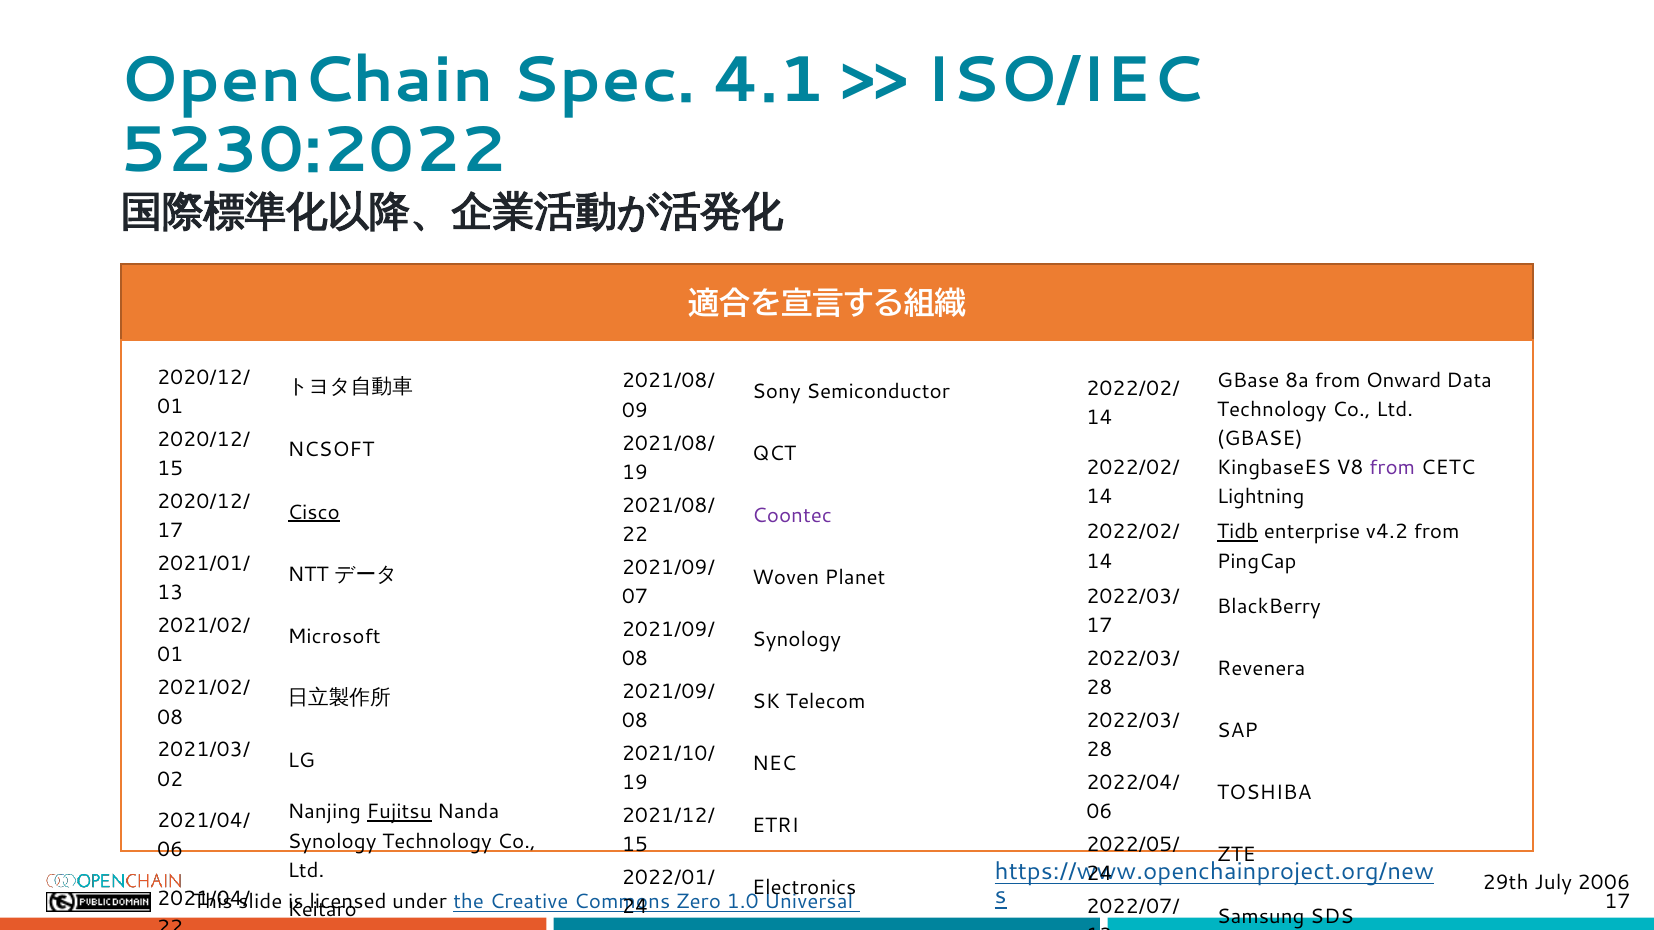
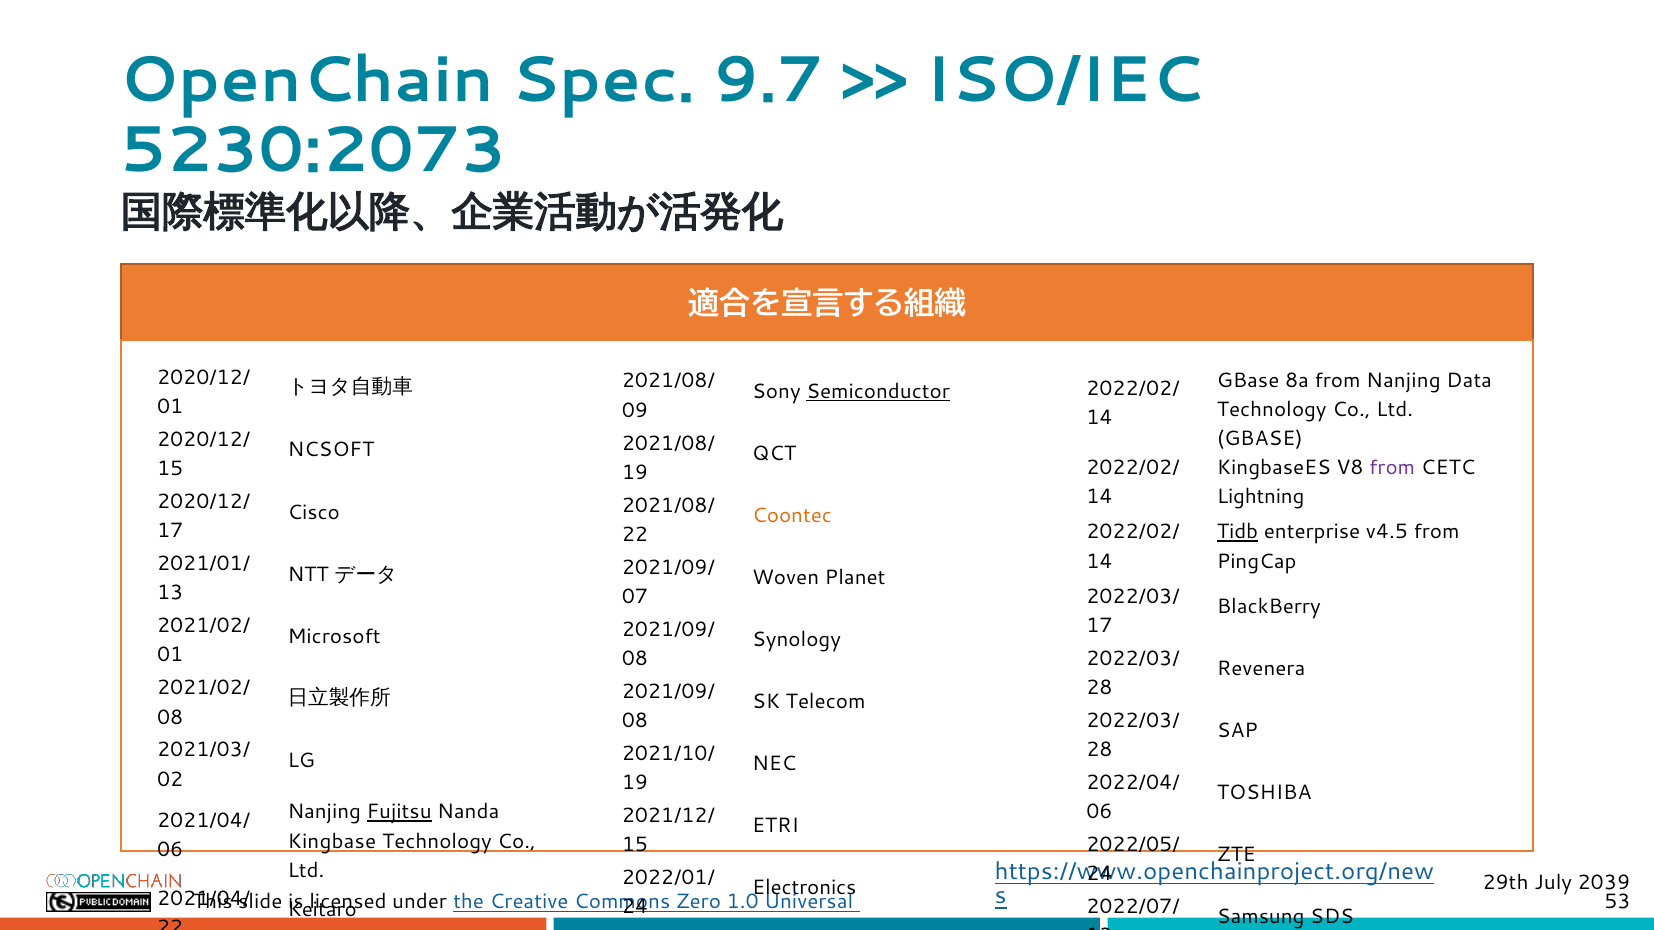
4.1: 4.1 -> 9.7 (768, 81)
5230:2022: 5230:2022 -> 5230:2073 (313, 150)
from Onward: Onward -> Nanjing (1403, 381)
Semiconductor underline: none -> present (878, 392)
Cisco underline: present -> none (314, 512)
Coontec colour: purple -> orange (792, 516)
v4.2: v4.2 -> v4.5 (1387, 532)
Synology: Synology -> Kingbase (332, 842)
2006: 2006 -> 2039 (1604, 883)
17: 17 -> 53 (1617, 902)
